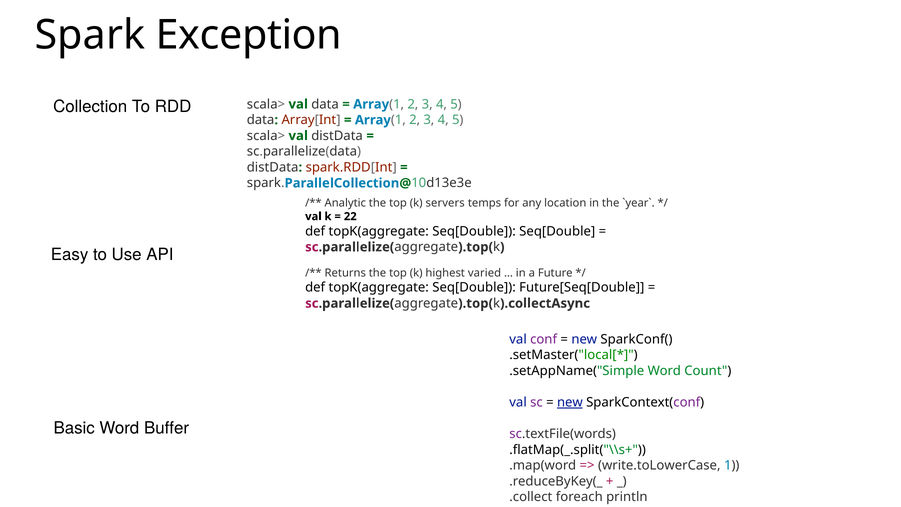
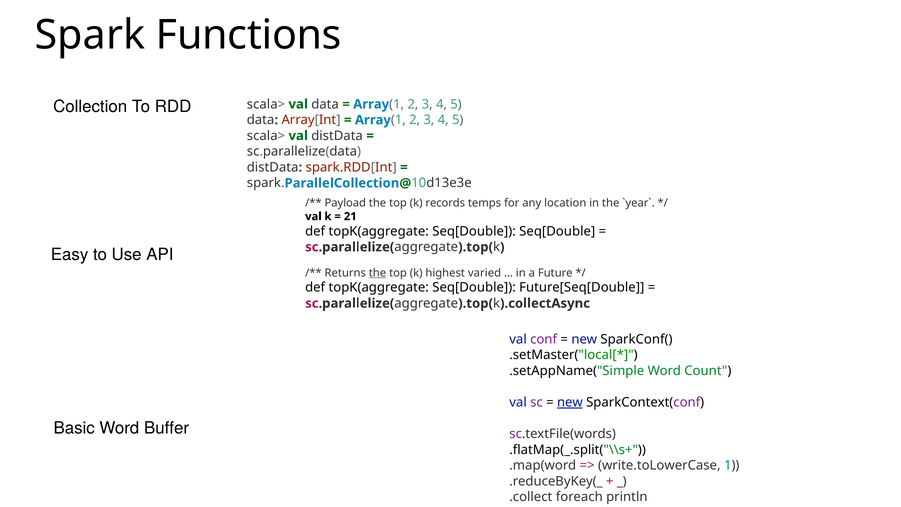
Exception: Exception -> Functions (249, 35)
Analytic: Analytic -> Payload (345, 203)
servers: servers -> records (445, 203)
22: 22 -> 21 (350, 216)
the underline: none -> present (377, 273)
